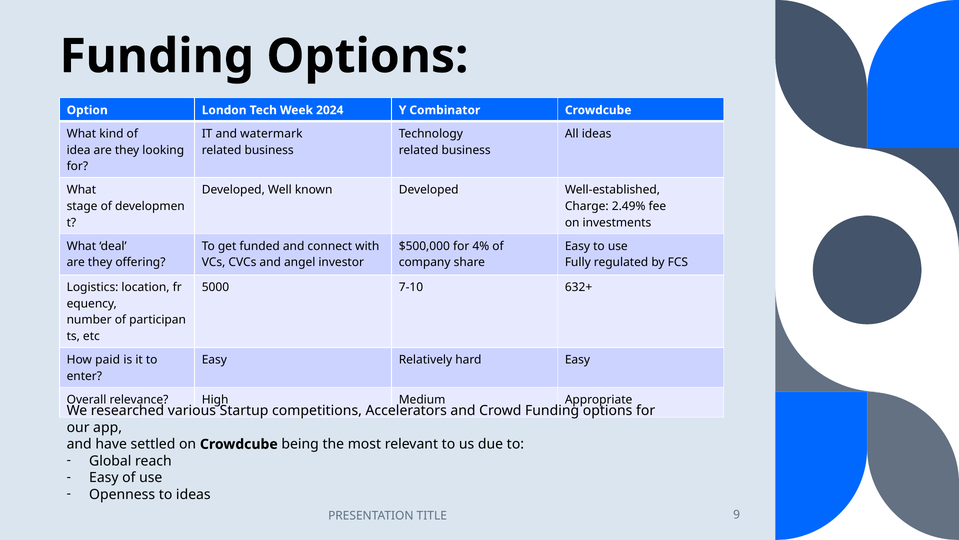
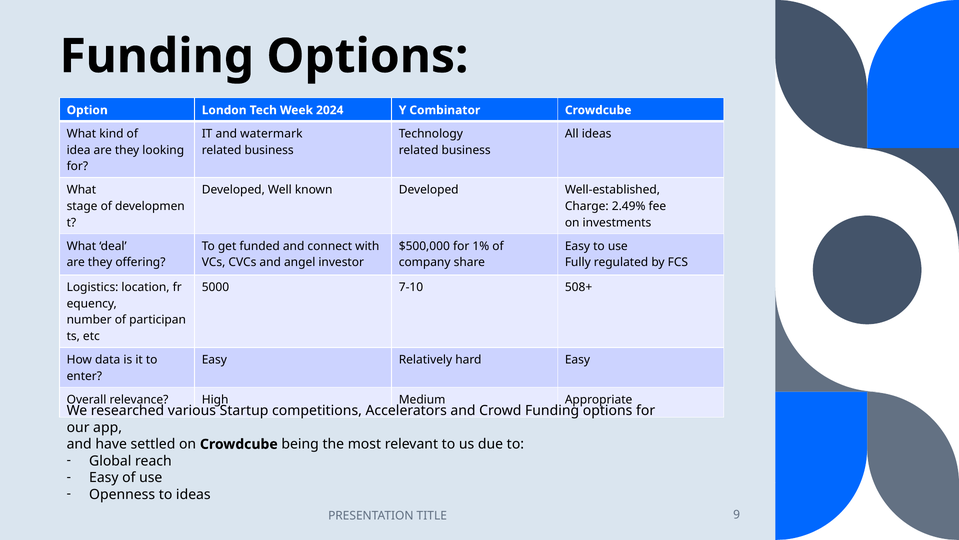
4%: 4% -> 1% (481, 246)
632+: 632+ -> 508+ (579, 287)
paid: paid -> data (108, 359)
